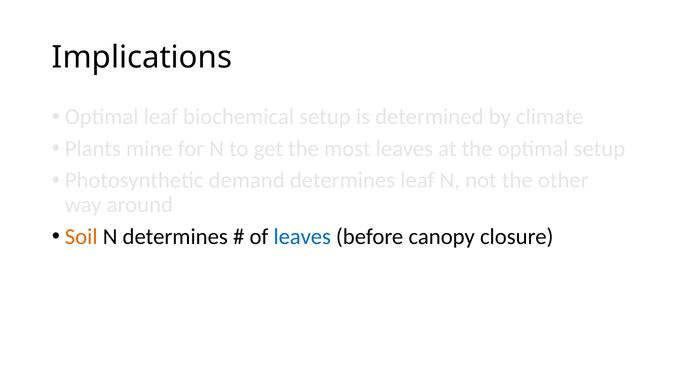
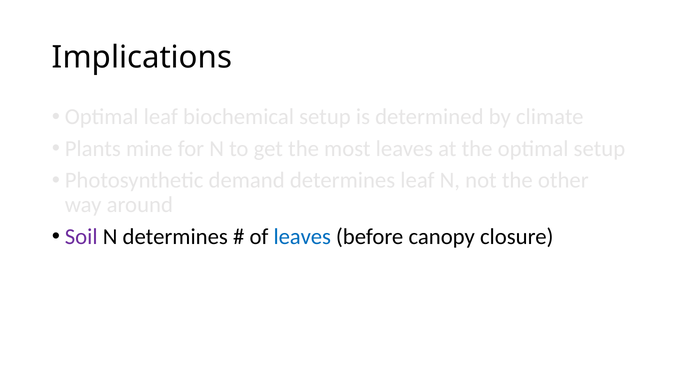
Soil colour: orange -> purple (81, 236)
